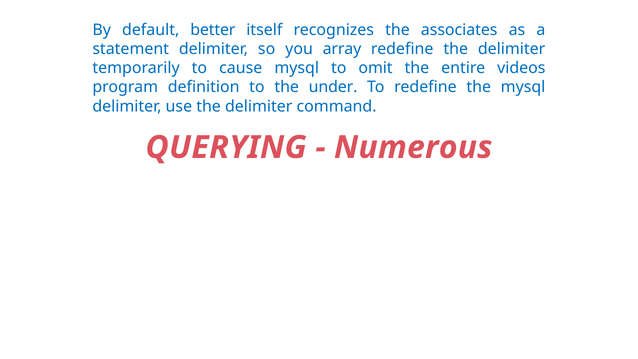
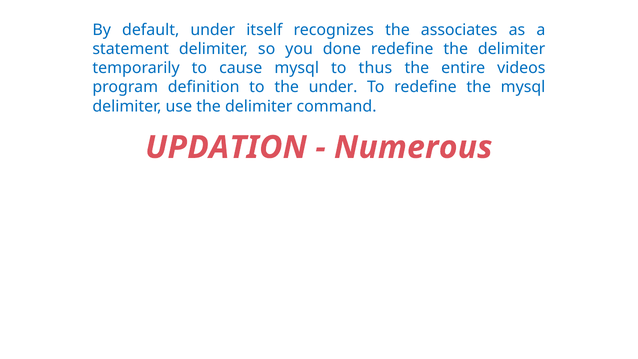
default better: better -> under (213, 30)
array: array -> done (342, 49)
omit: omit -> thus (375, 68)
QUERYING: QUERYING -> UPDATION (226, 147)
